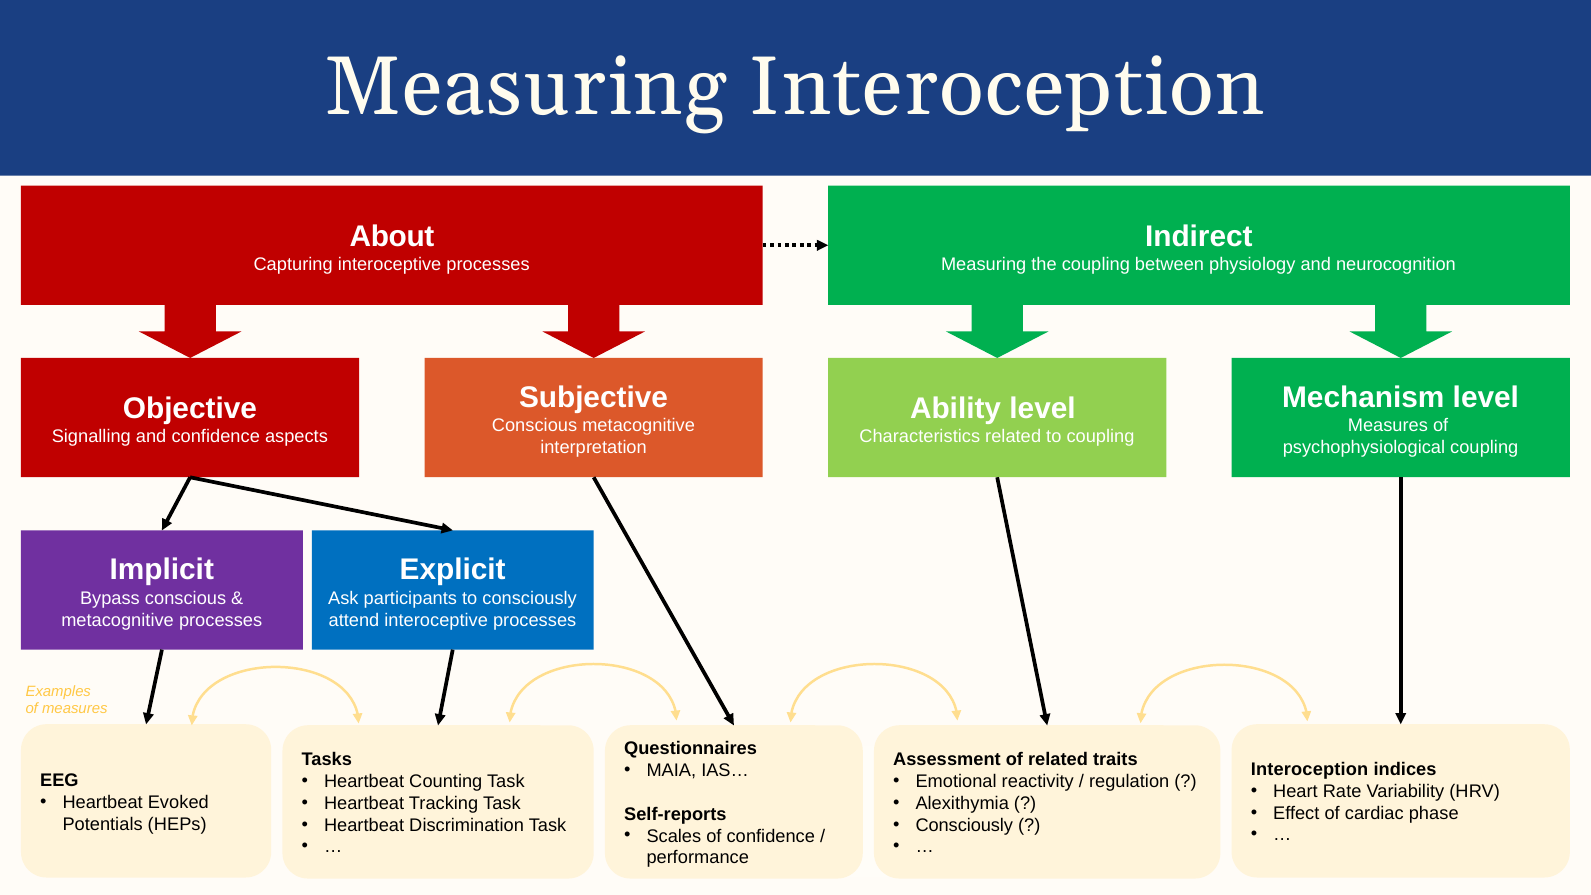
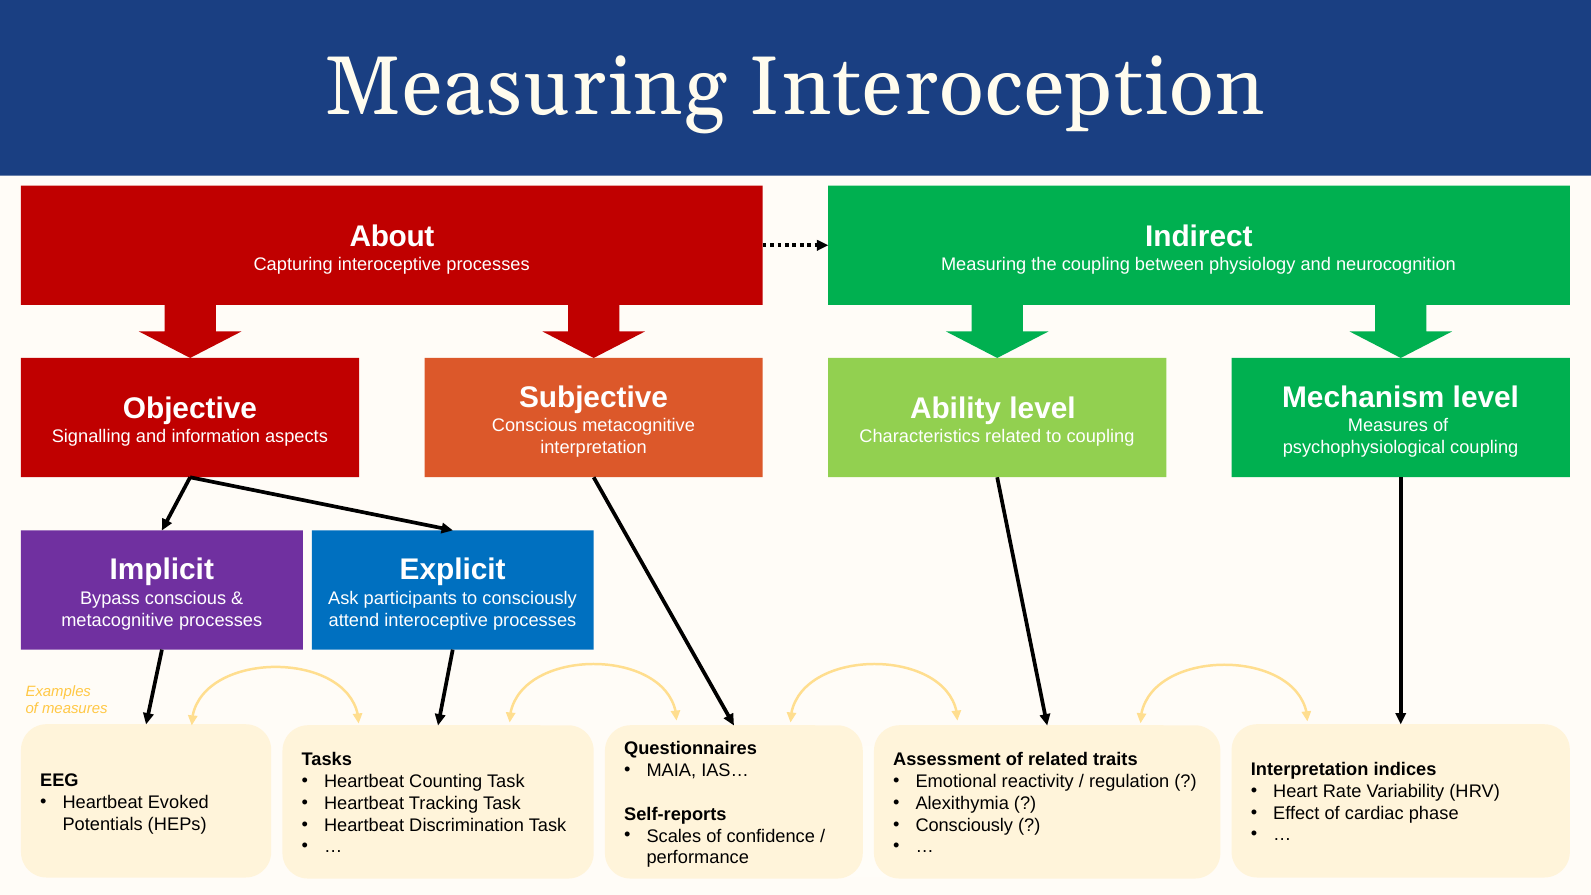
and confidence: confidence -> information (216, 437)
Interoception: Interoception -> Interpretation (1310, 769)
